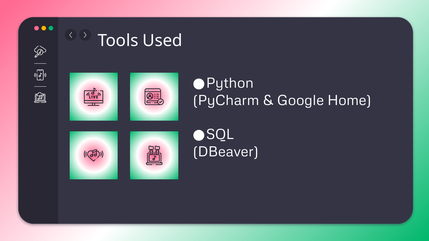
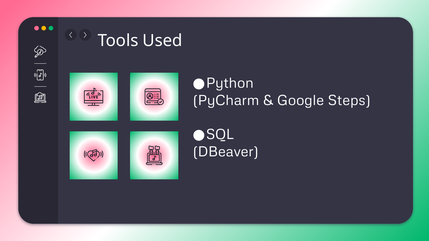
Home: Home -> Steps (349, 100)
